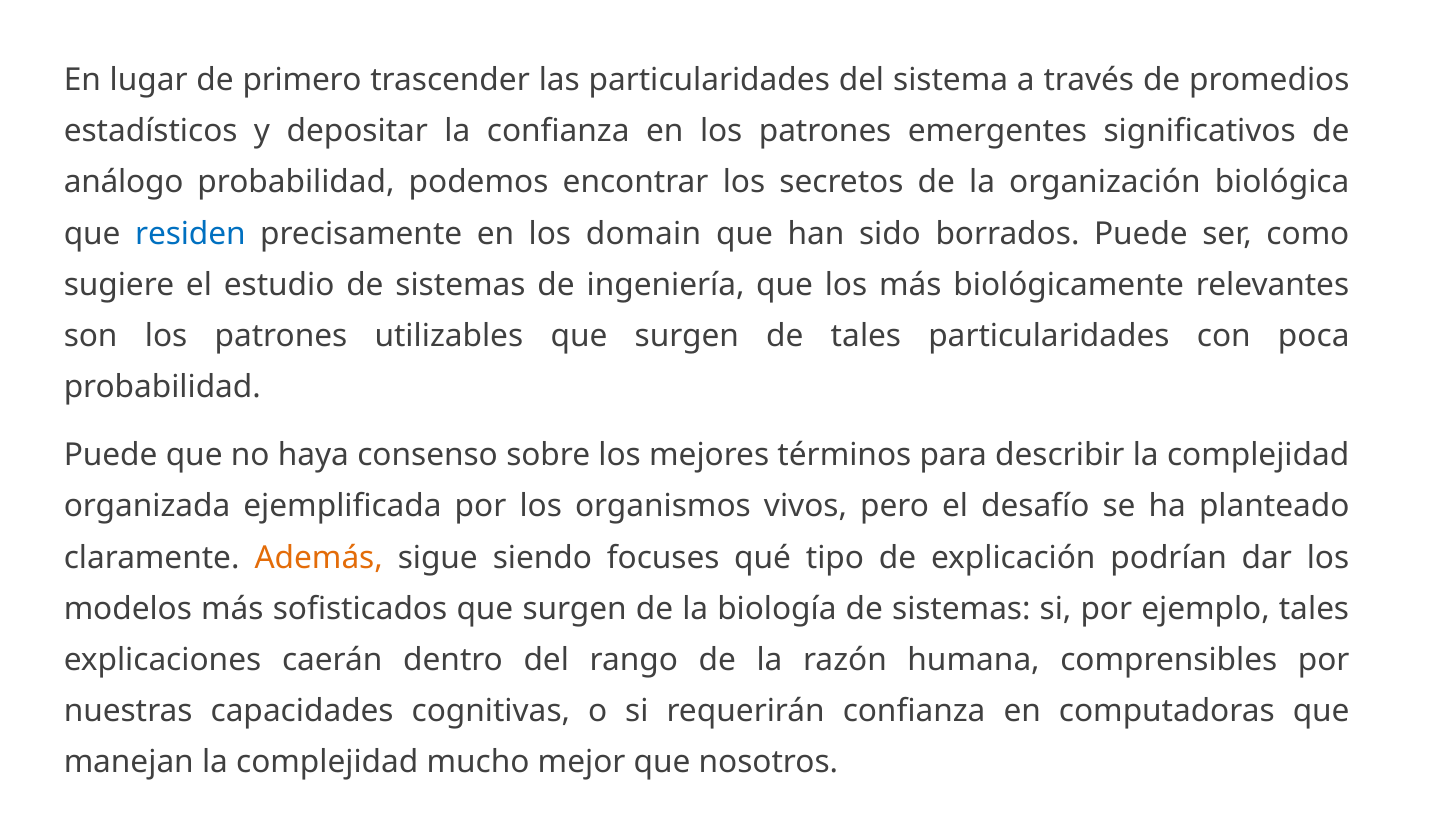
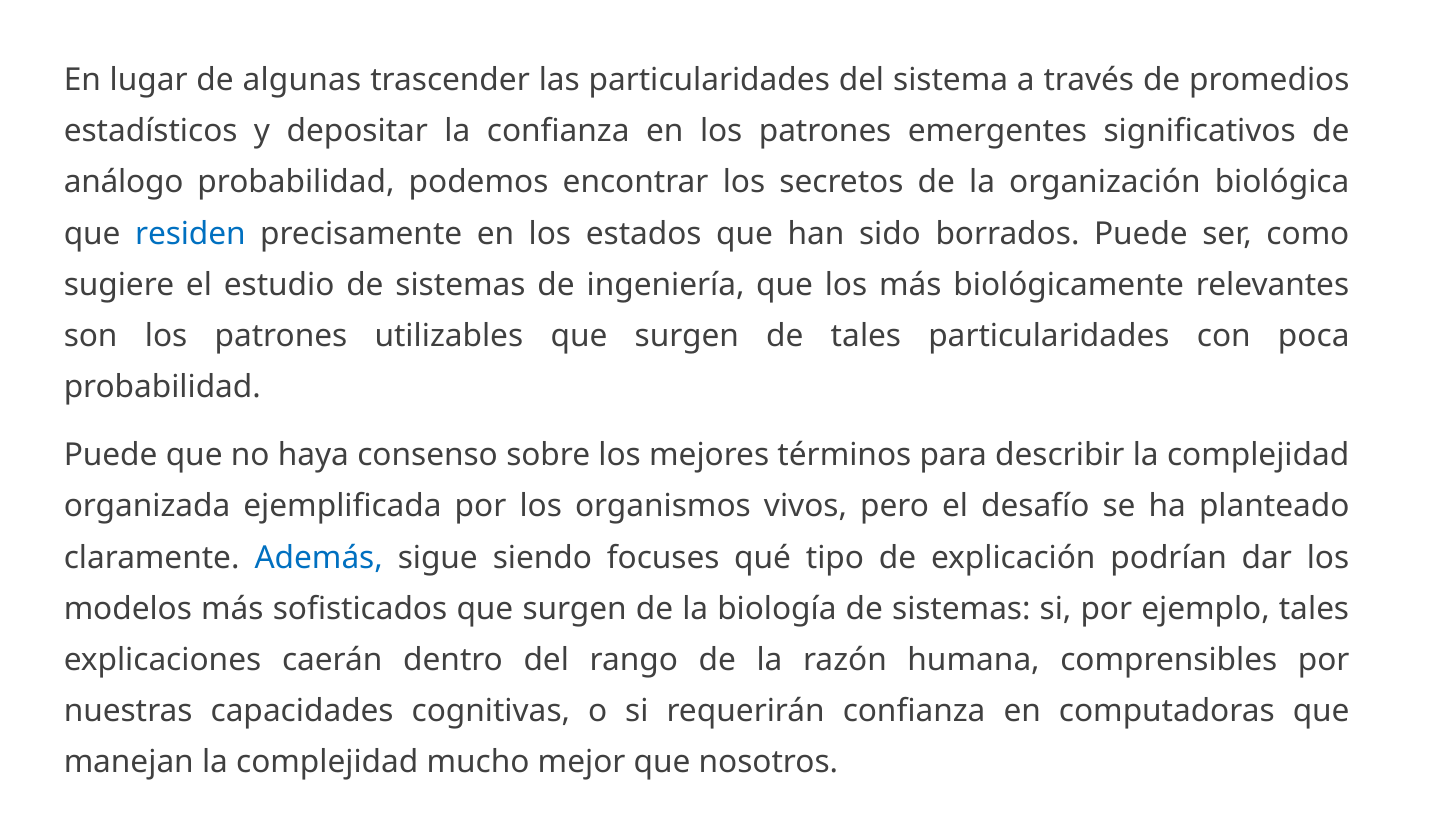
primero: primero -> algunas (302, 80)
domain: domain -> estados (644, 234)
Además colour: orange -> blue (319, 558)
